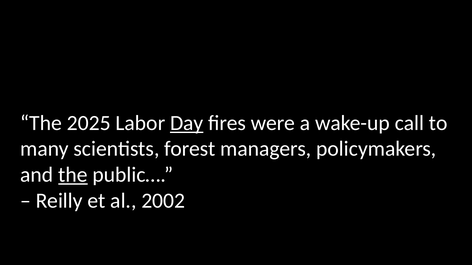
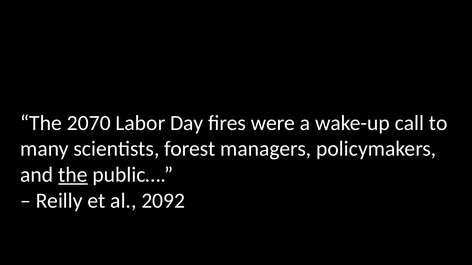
2025: 2025 -> 2070 (89, 123)
Day underline: present -> none (187, 123)
2002: 2002 -> 2092 (163, 201)
